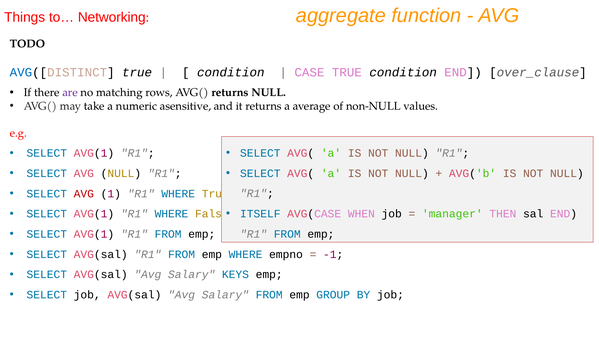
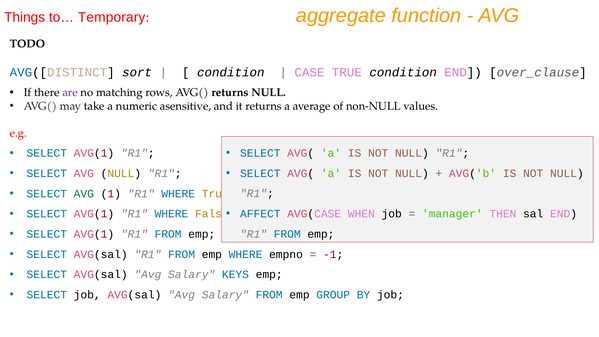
Networking: Networking -> Temporary (112, 17)
AVG([DISTINCT true: true -> sort (137, 72)
AVG colour: red -> green (84, 194)
ITSELF: ITSELF -> AFFECT (260, 214)
